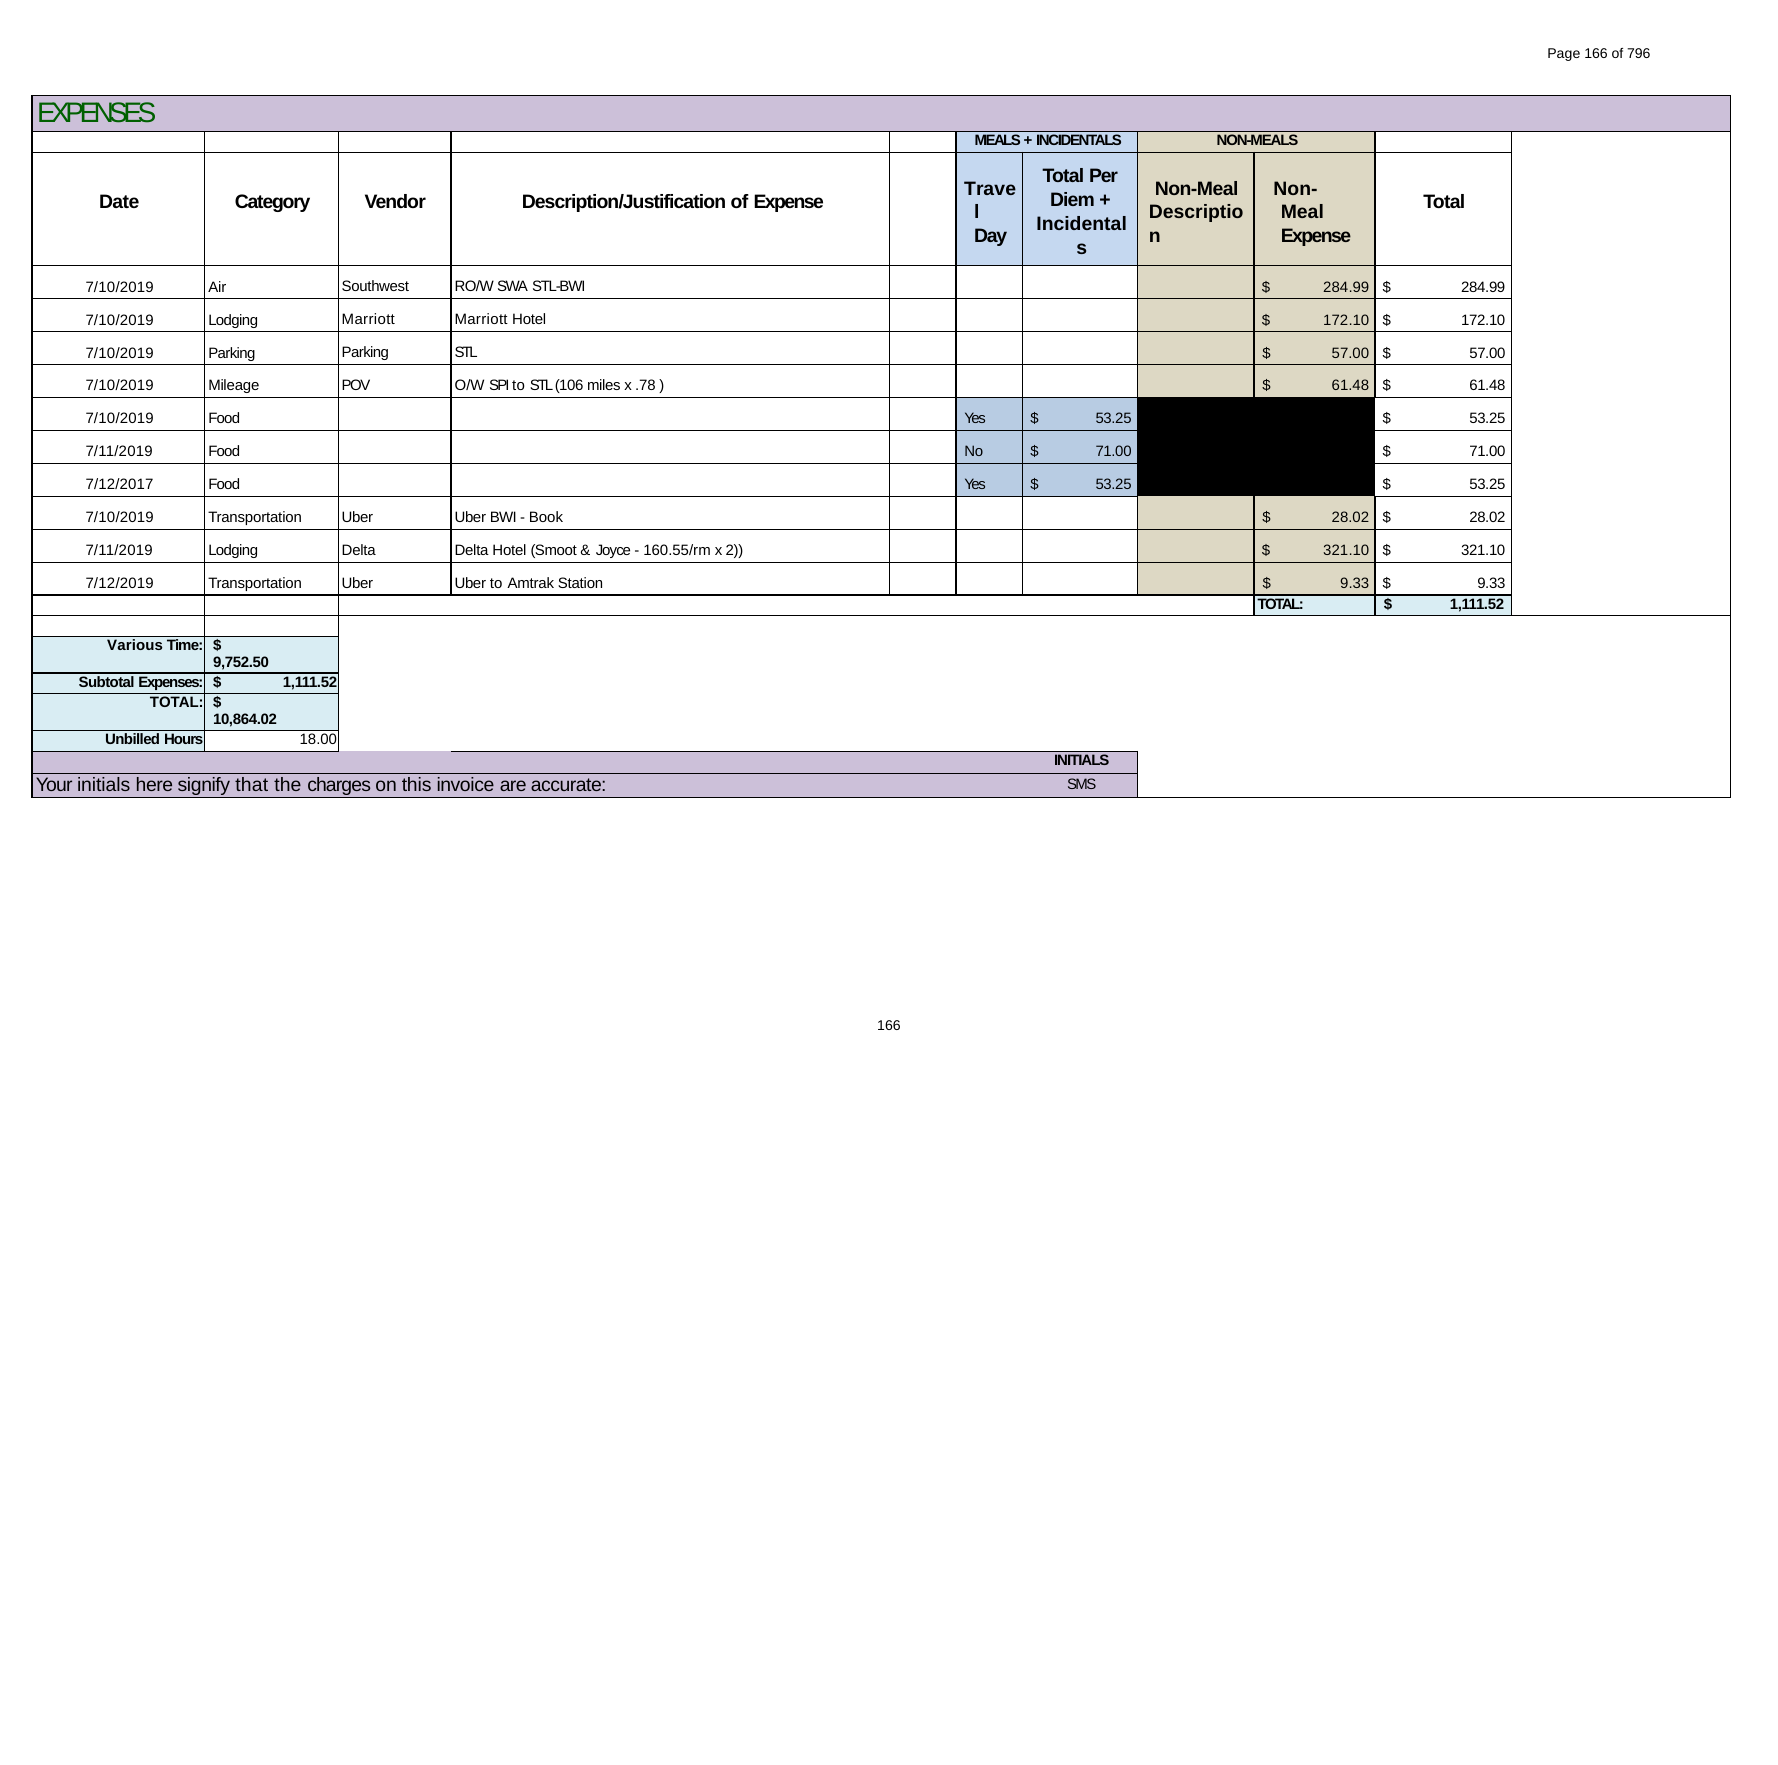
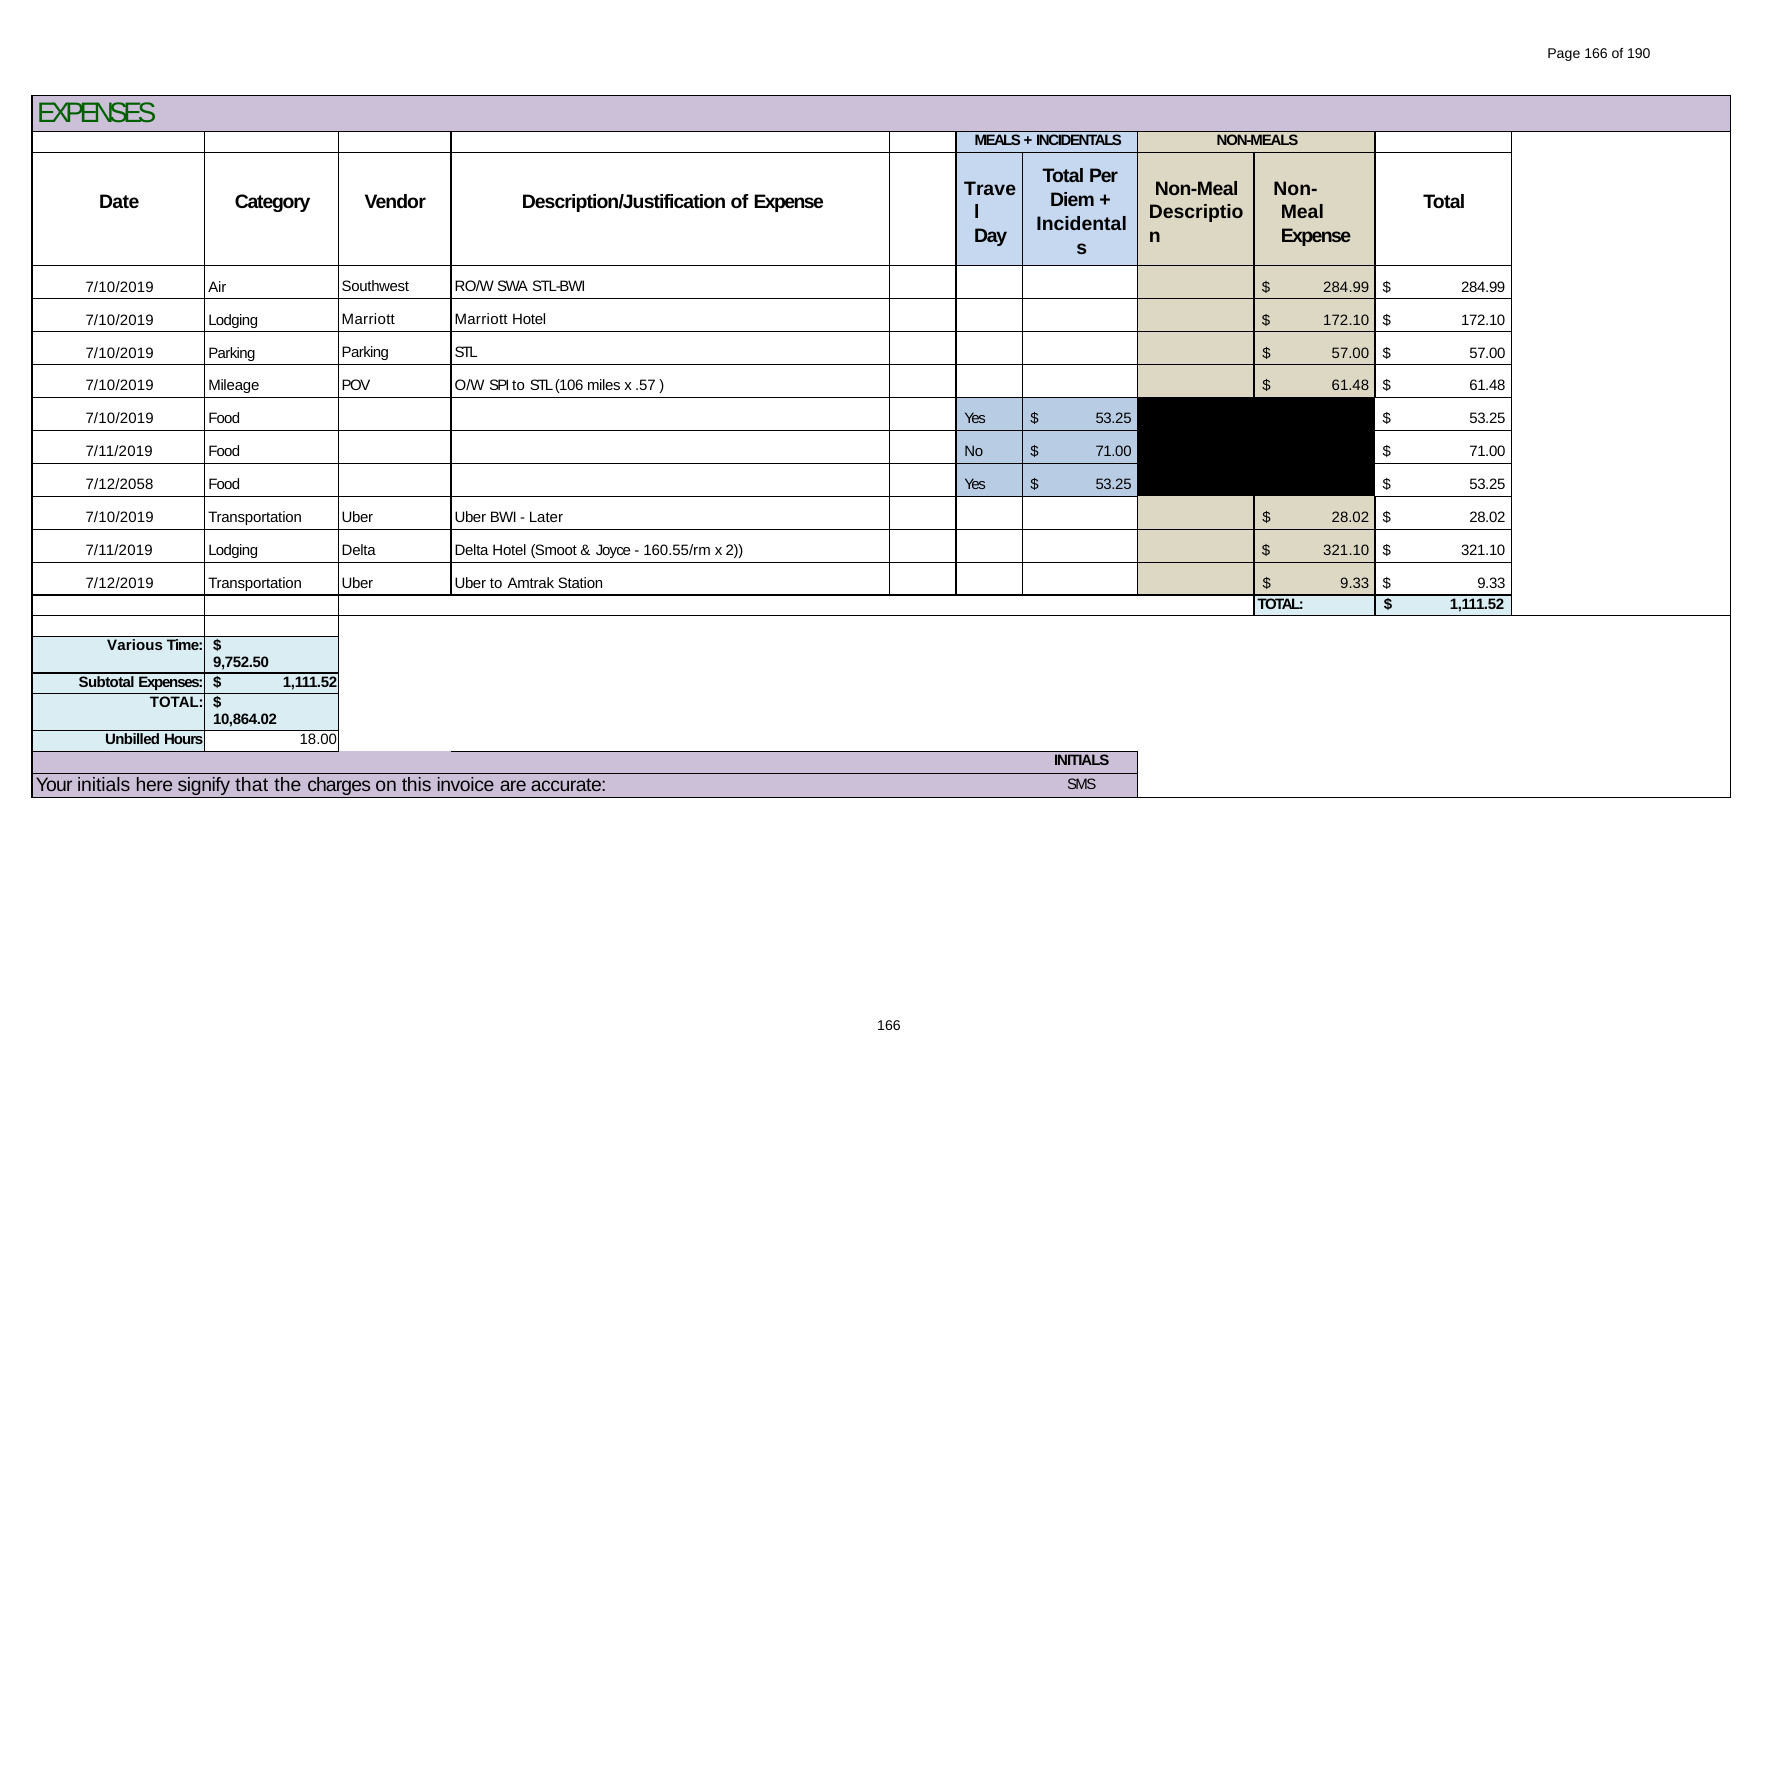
796: 796 -> 190 (1639, 54)
.78: .78 -> .57 (645, 386)
7/12/2017: 7/12/2017 -> 7/12/2058 (120, 485)
Book: Book -> Later (546, 518)
